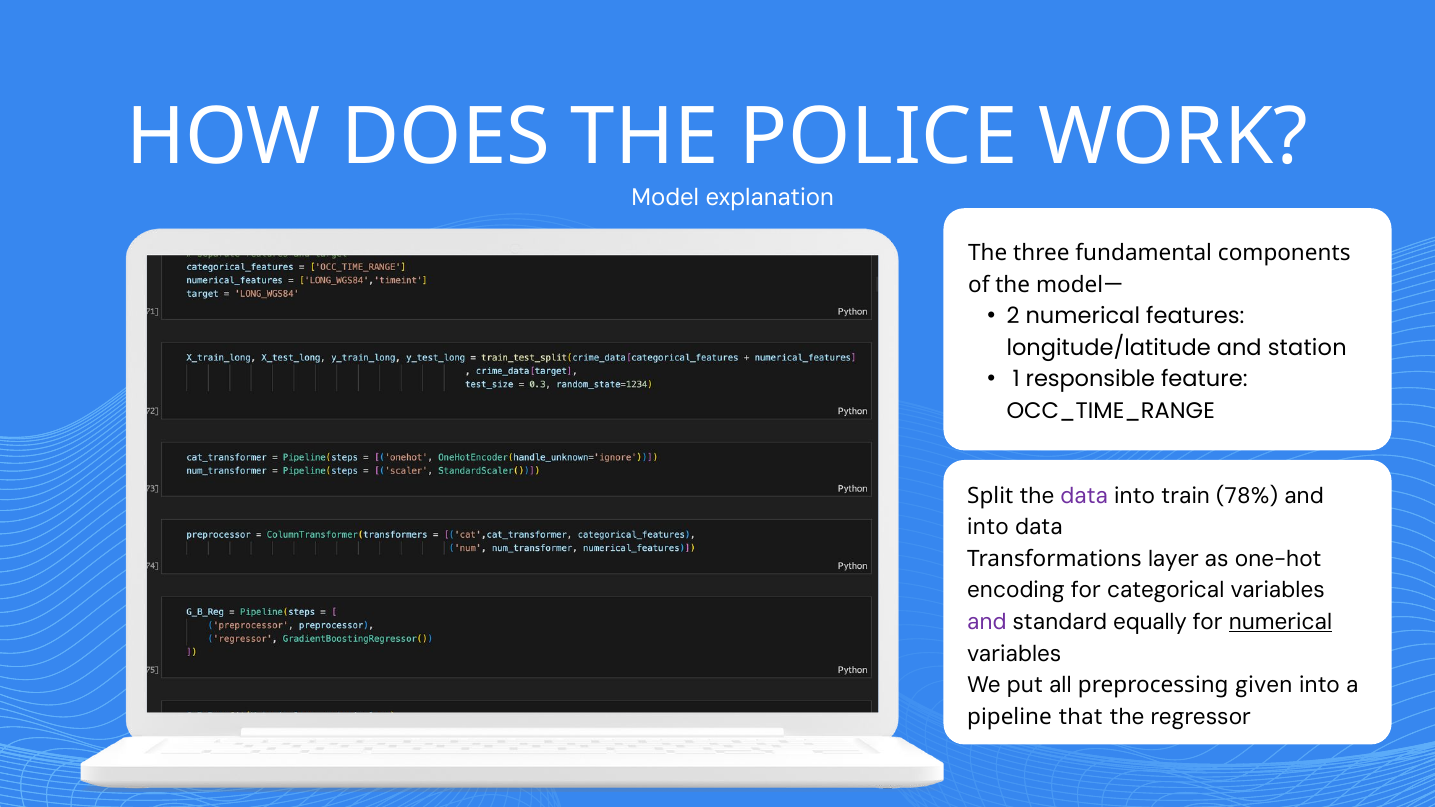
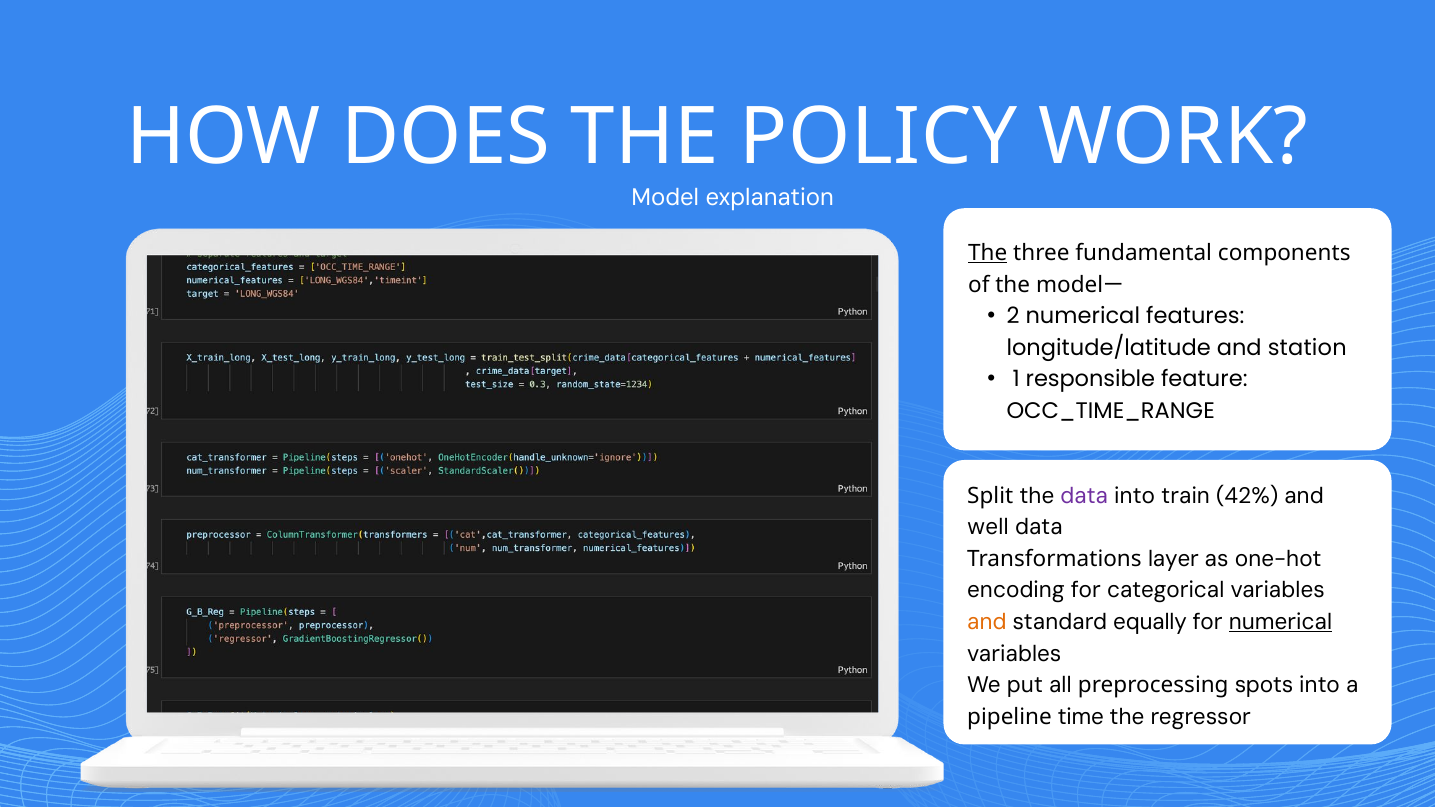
POLICE: POLICE -> POLICY (878, 137)
The underline: none -> present (988, 253)
78%: 78% -> 42% (1247, 496)
into: into -> well (988, 527)
and colour: purple -> orange (987, 622)
given: given -> spots (1264, 685)
that: that -> time (1081, 717)
